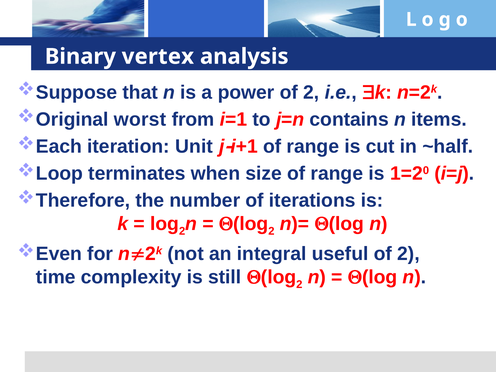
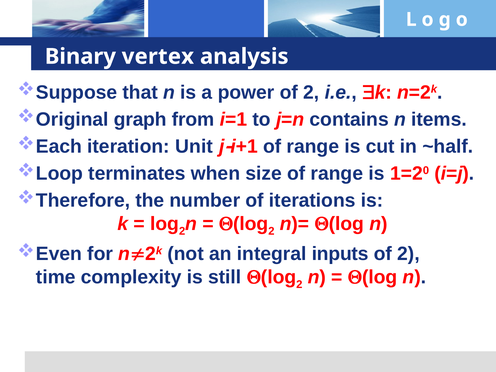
worst: worst -> graph (140, 119)
useful: useful -> inputs (340, 254)
